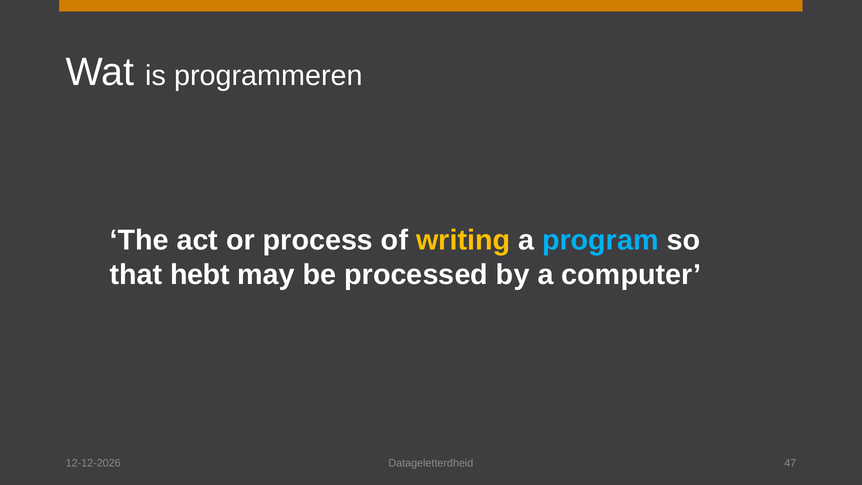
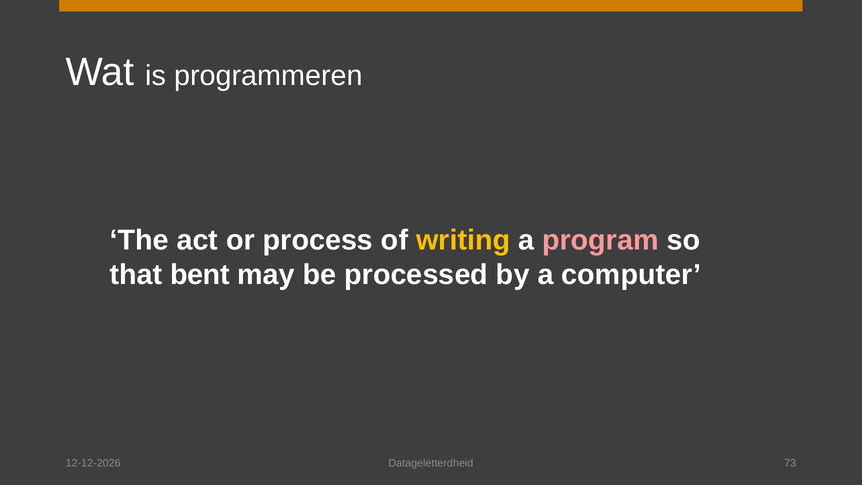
program colour: light blue -> pink (600, 240)
hebt: hebt -> bent (200, 274)
47: 47 -> 73 (790, 463)
